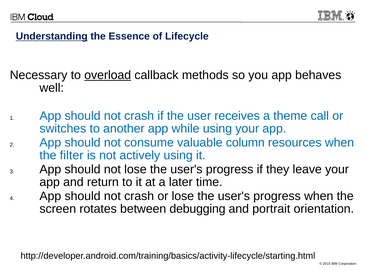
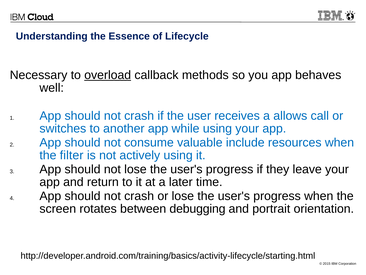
Understanding underline: present -> none (52, 36)
theme: theme -> allows (290, 116)
column: column -> include (245, 142)
